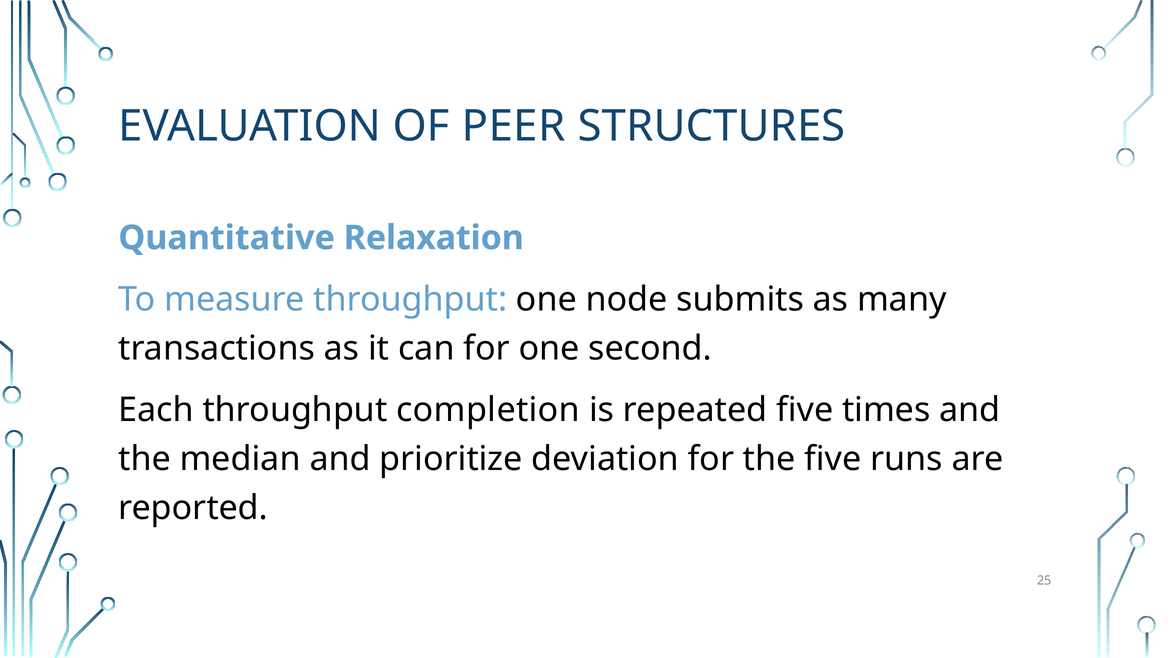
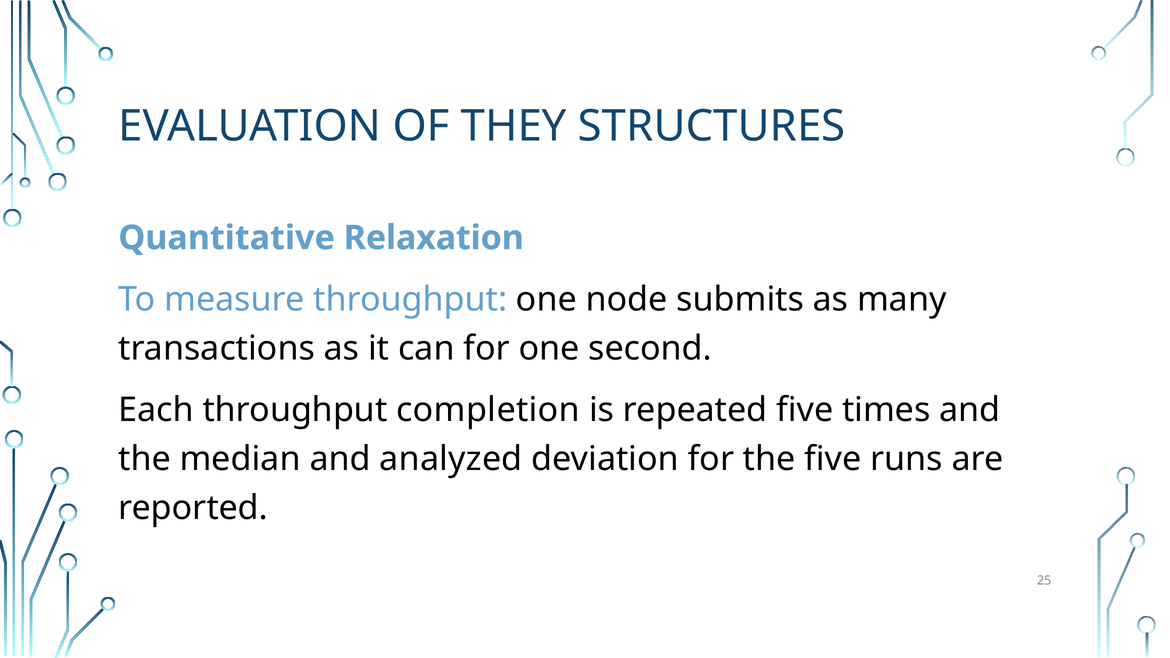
PEER: PEER -> THEY (514, 126)
prioritize: prioritize -> analyzed (451, 459)
